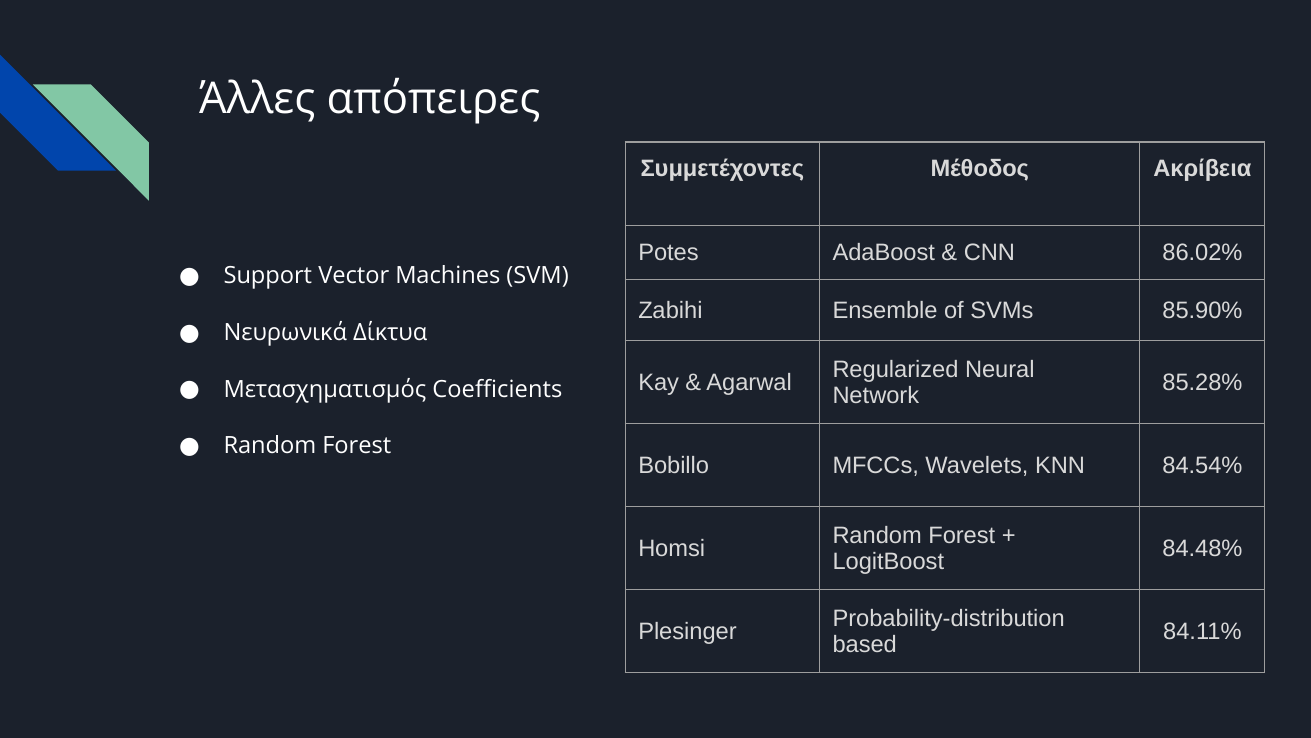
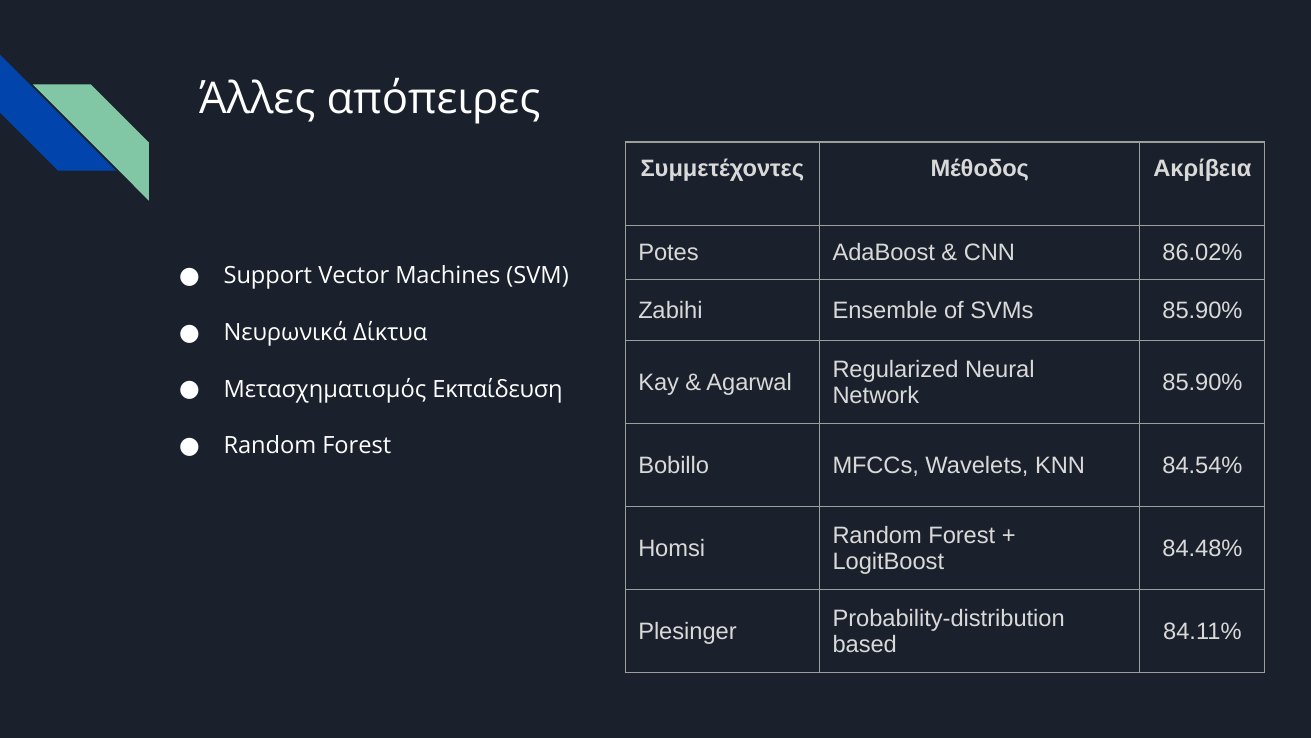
85.28%: 85.28% -> 85.90% (1202, 382)
Coefficients: Coefficients -> Εκπαίδευση (498, 389)
